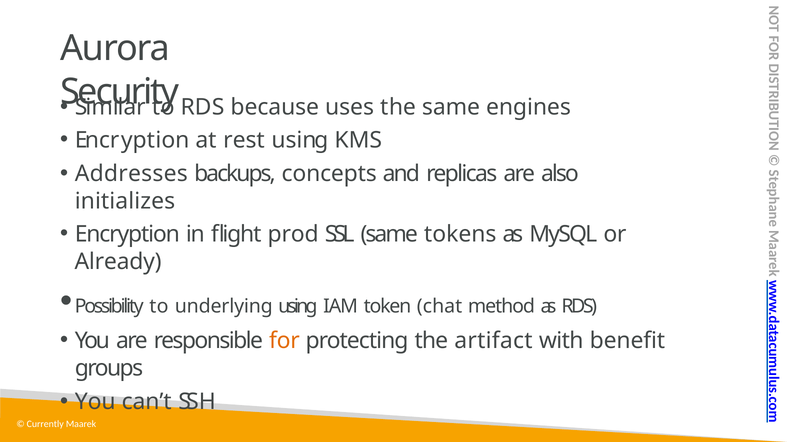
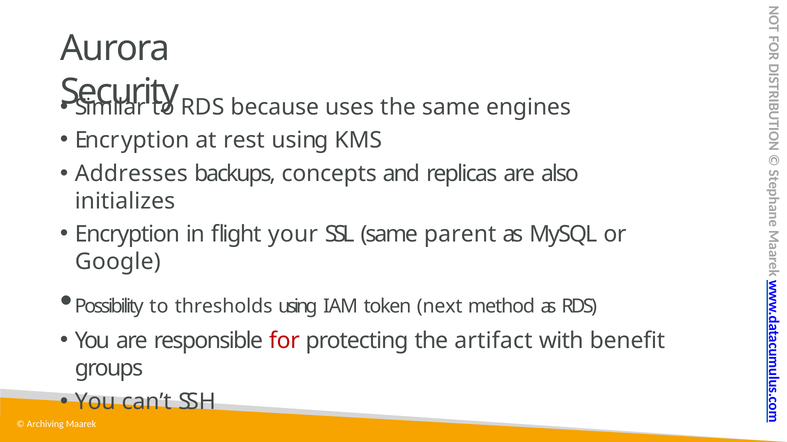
prod: prod -> your (293, 234)
tokens: tokens -> parent (460, 234)
Already: Already -> Google (118, 262)
underlying: underlying -> thresholds (224, 307)
chat: chat -> next (440, 307)
for colour: orange -> red (284, 341)
Currently: Currently -> Archiving (45, 424)
